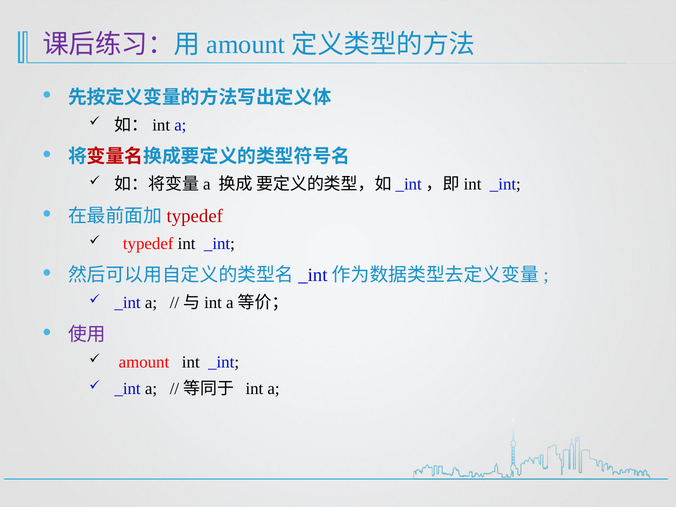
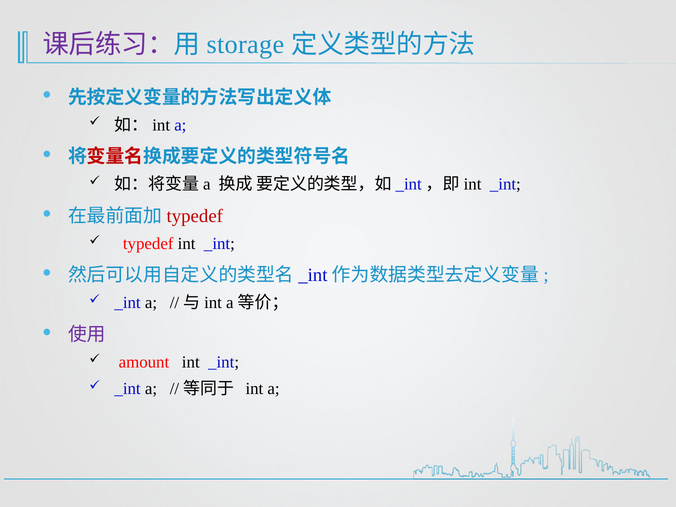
amount: amount -> storage (246, 44)
